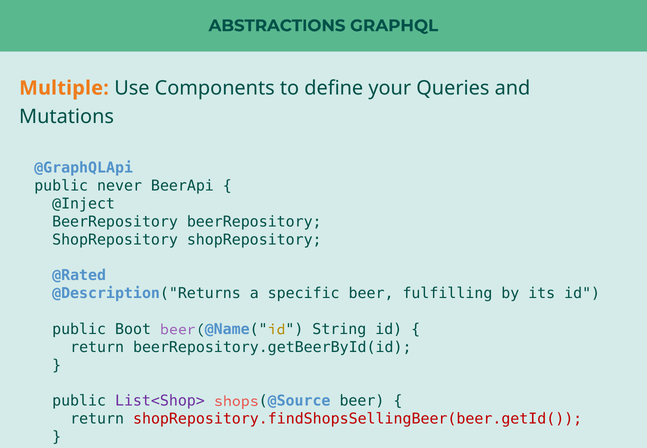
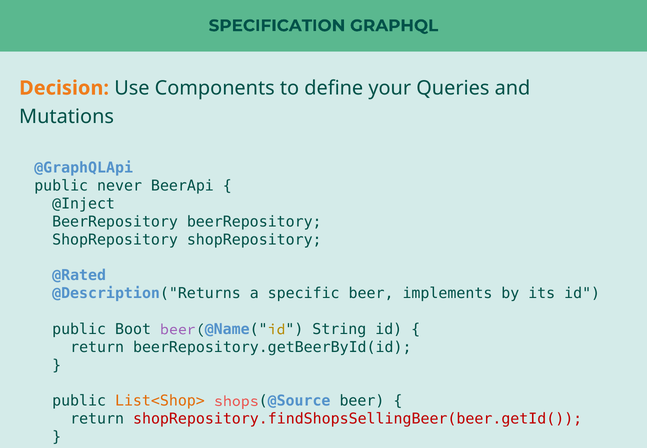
ABSTRACTIONS: ABSTRACTIONS -> SPECIFICATION (277, 26)
Multiple: Multiple -> Decision (64, 88)
fulfilling: fulfilling -> implements (447, 293)
List<Shop> colour: purple -> orange (160, 401)
